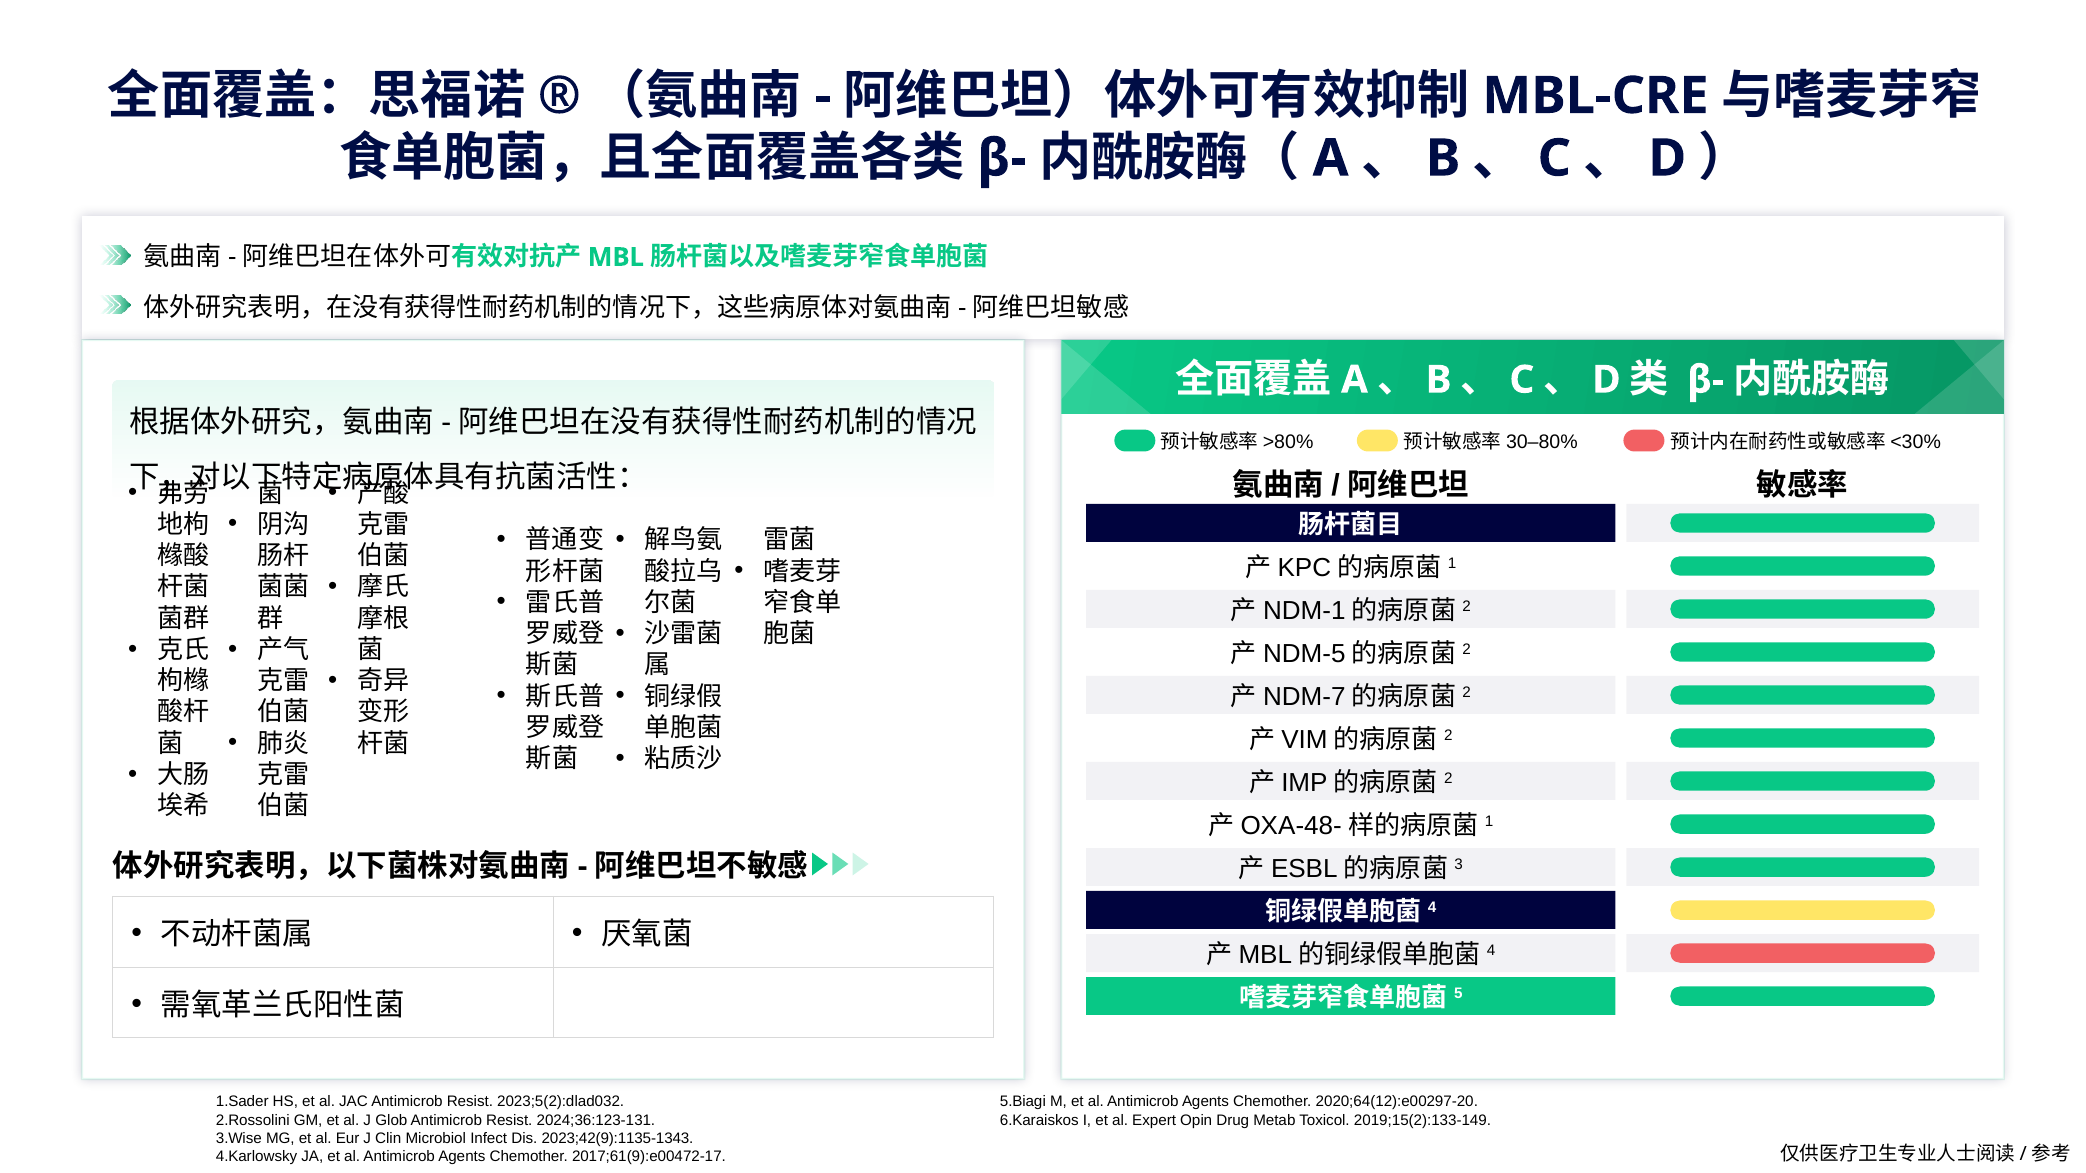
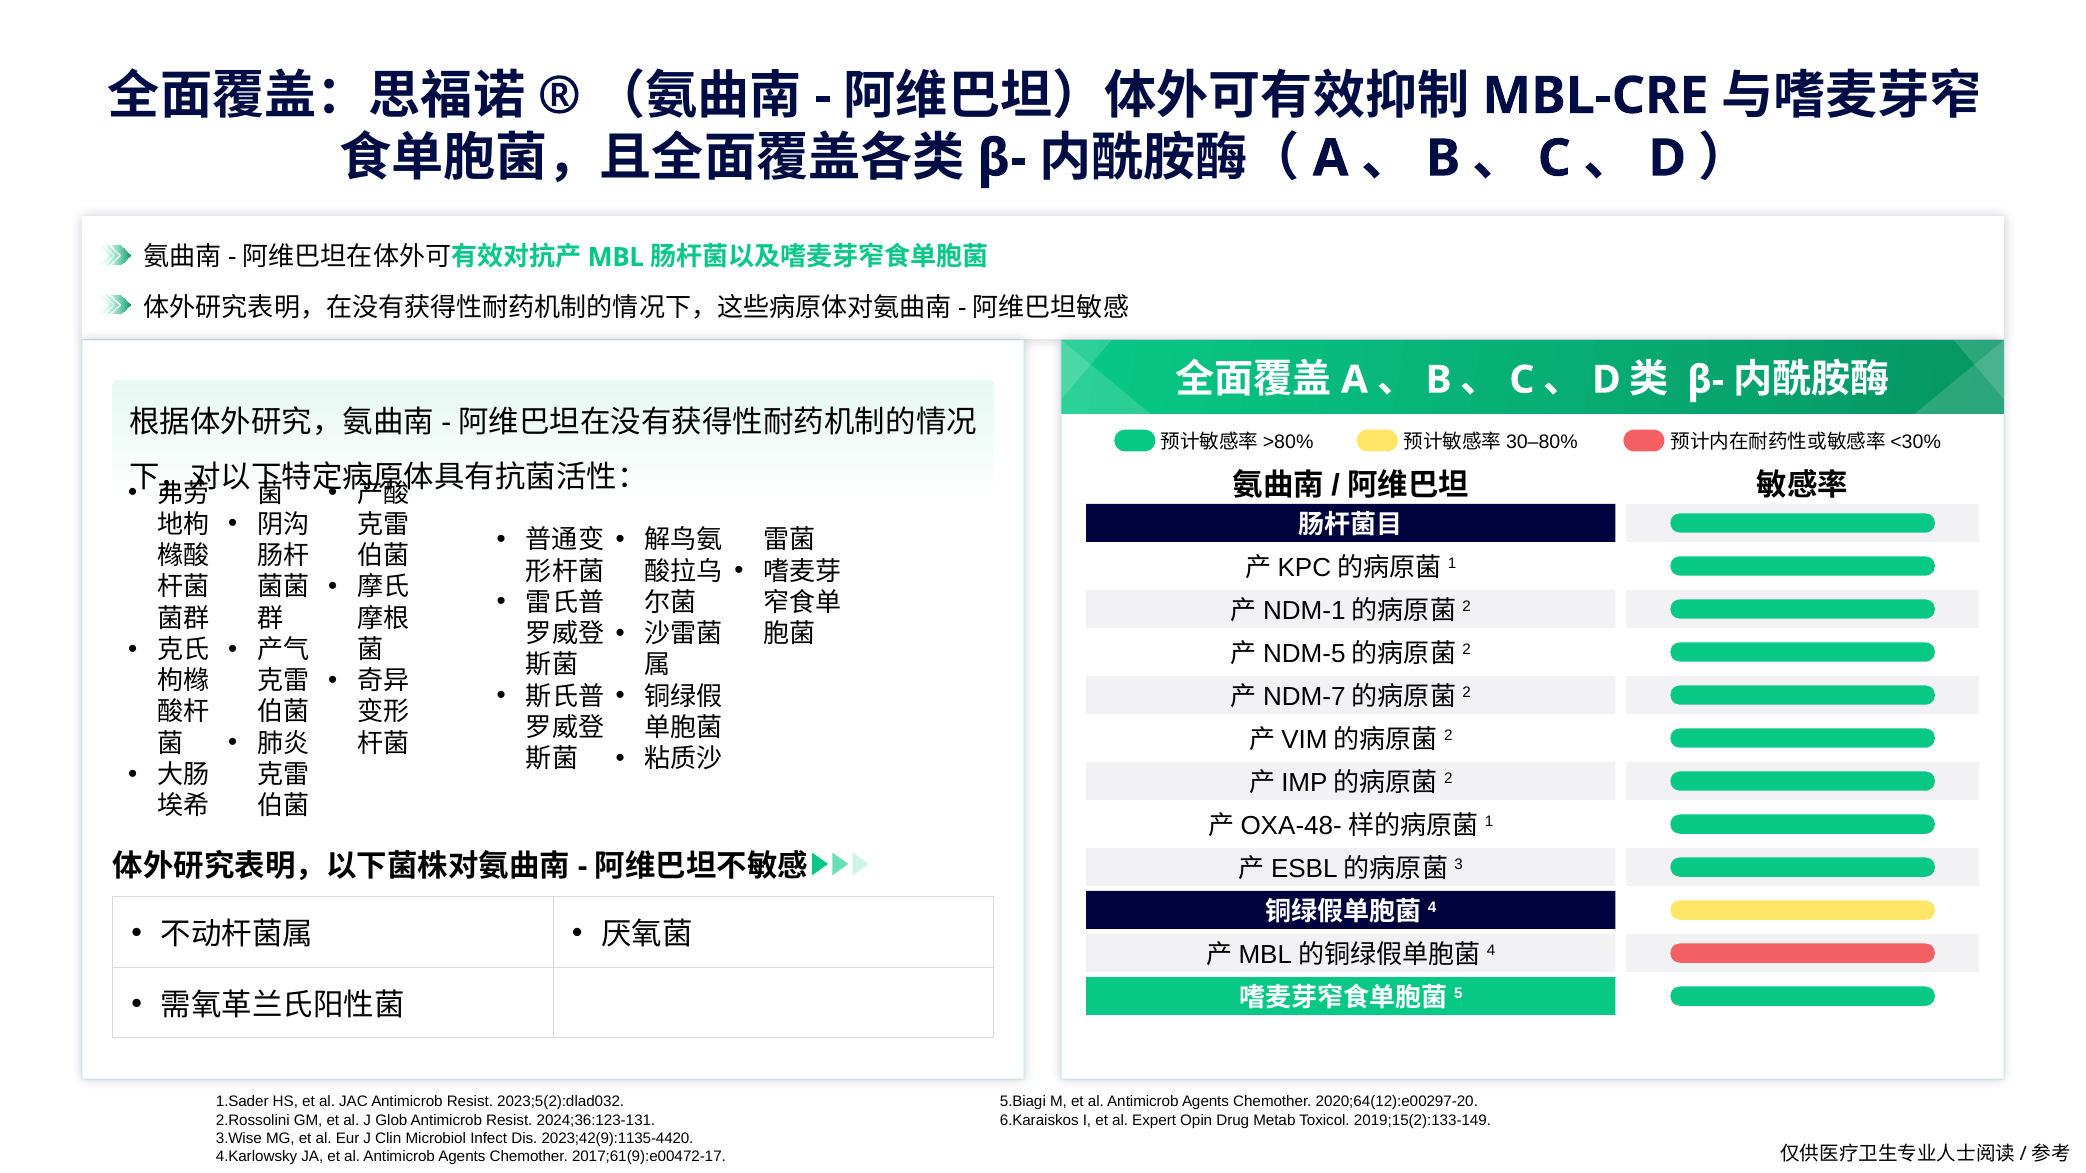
2023;42(9):1135-1343: 2023;42(9):1135-1343 -> 2023;42(9):1135-4420 (618, 1139)
